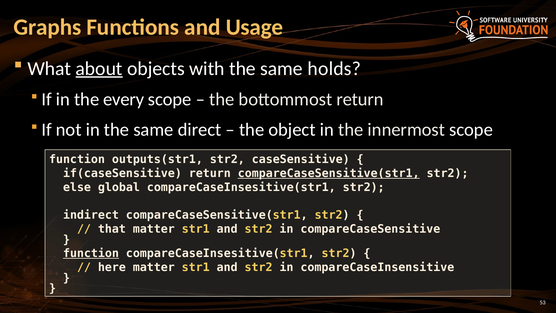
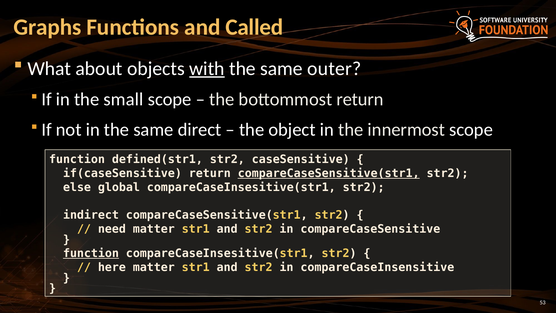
Usage: Usage -> Called (254, 27)
about underline: present -> none (99, 69)
with underline: none -> present (207, 69)
holds: holds -> outer (334, 69)
every: every -> small (123, 99)
outputs(str1: outputs(str1 -> defined(str1 (157, 159)
that: that -> need (112, 229)
